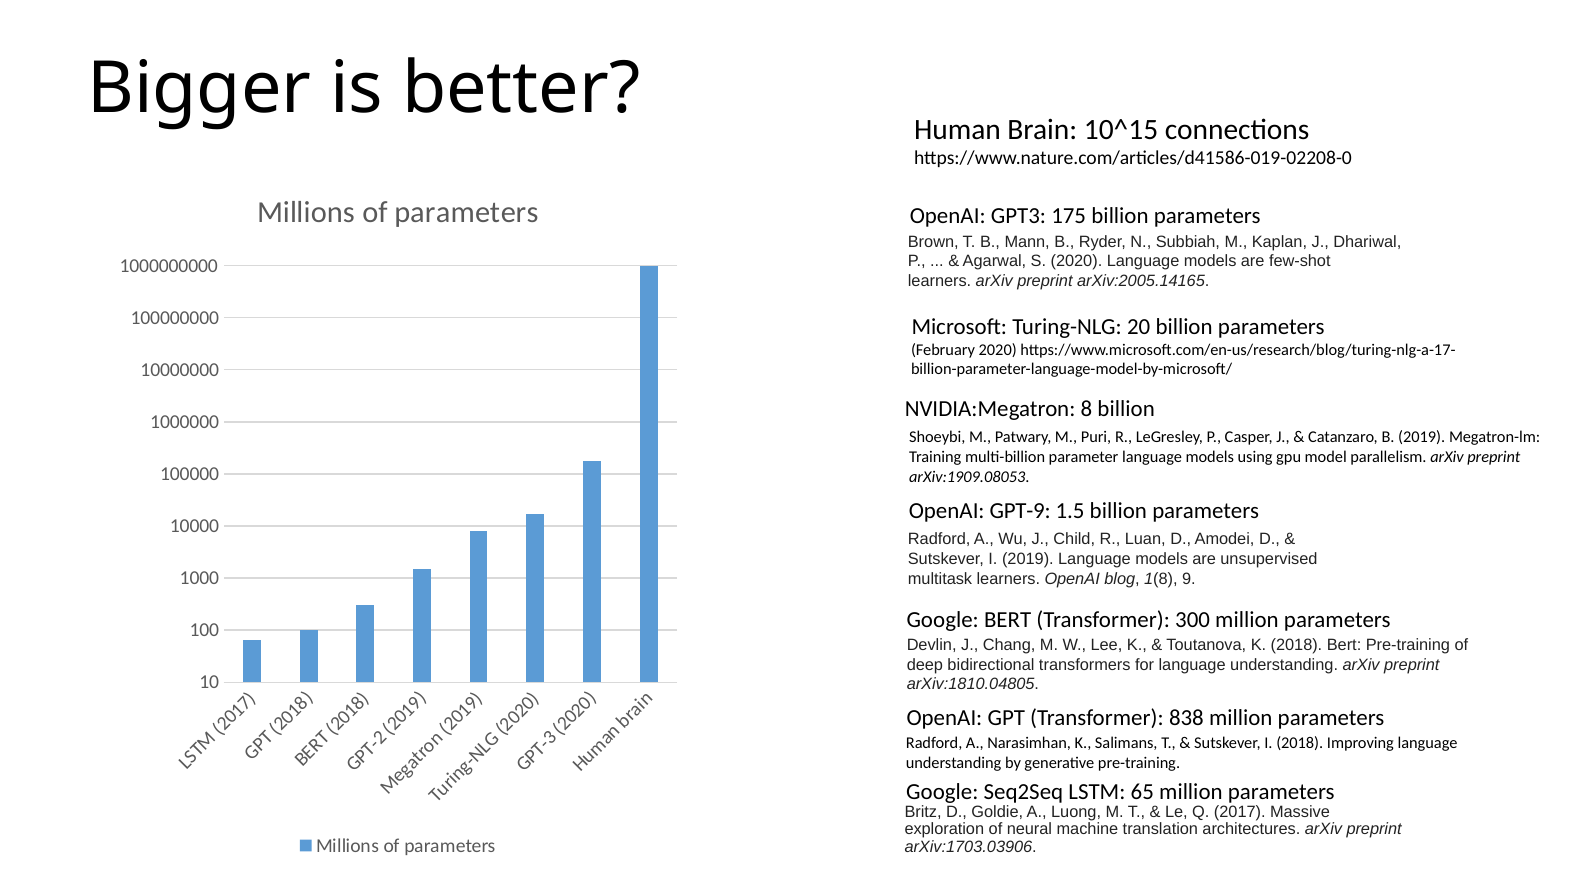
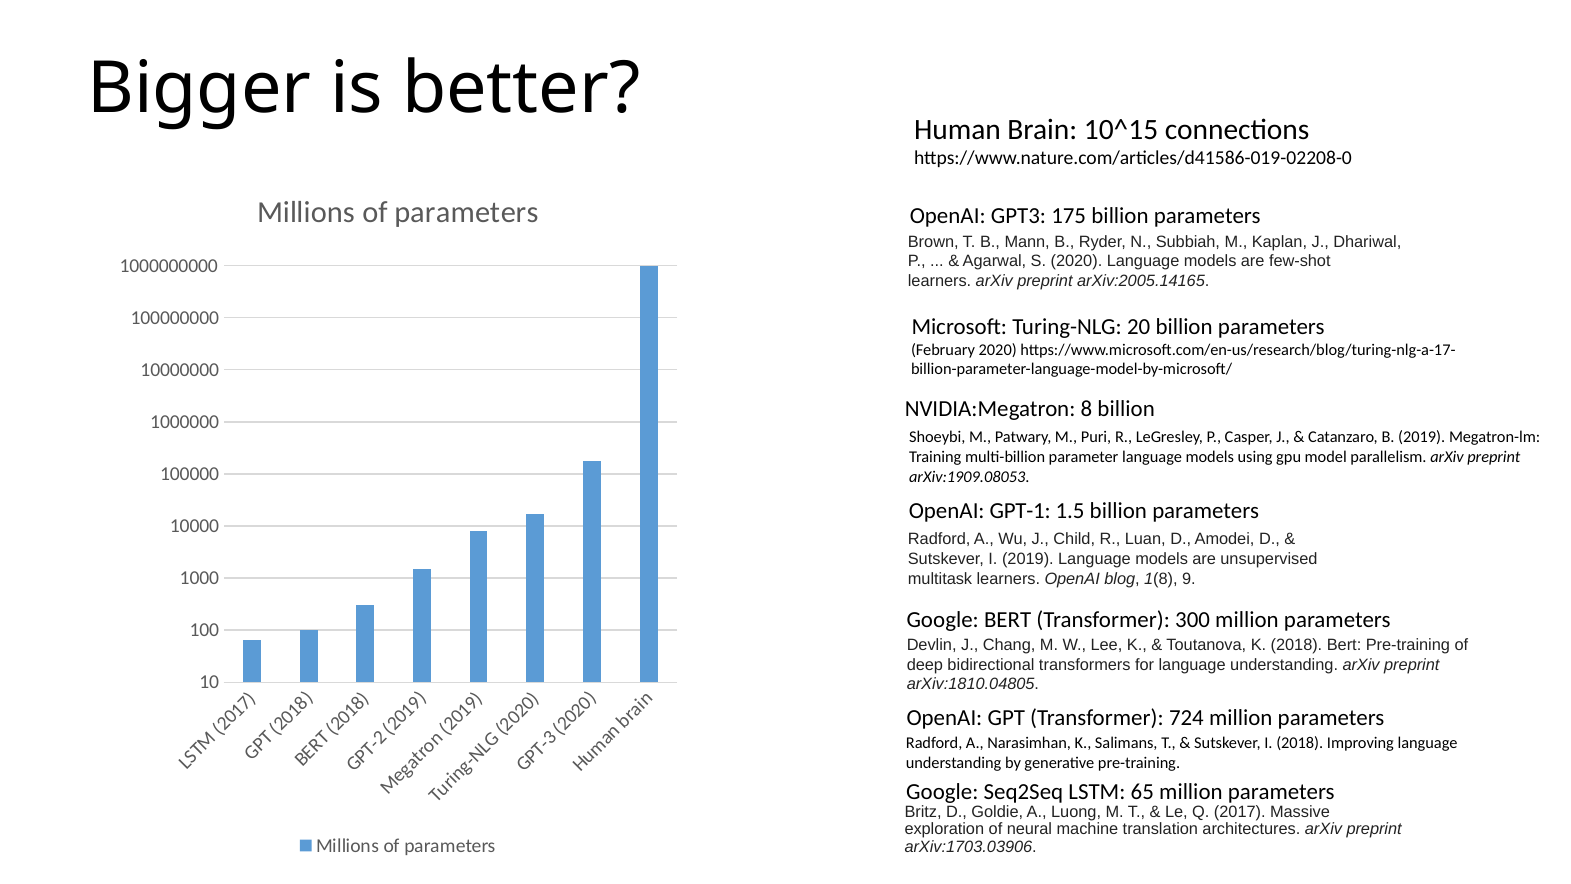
GPT-9: GPT-9 -> GPT-1 (1020, 510)
838: 838 -> 724 (1186, 718)
